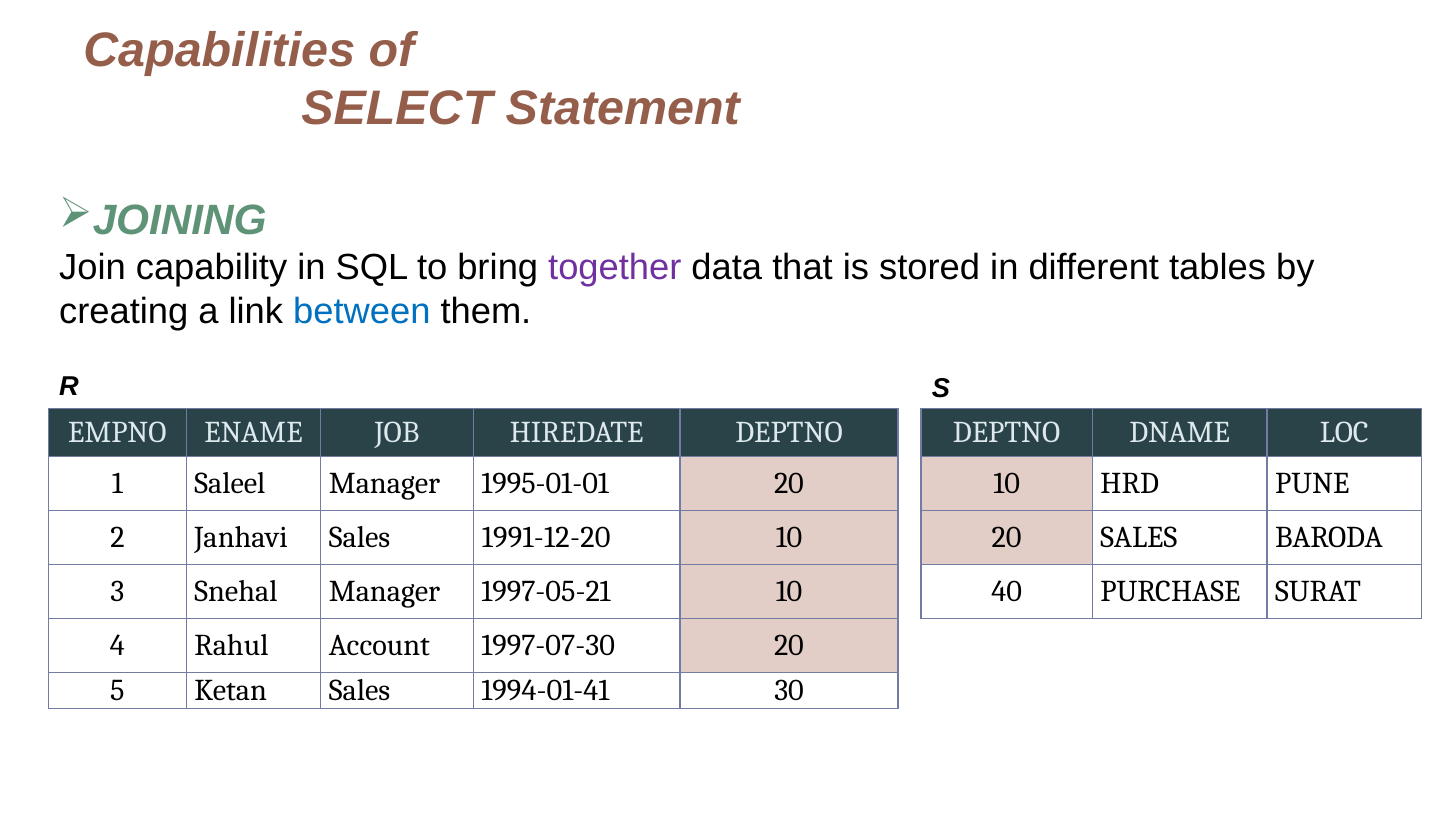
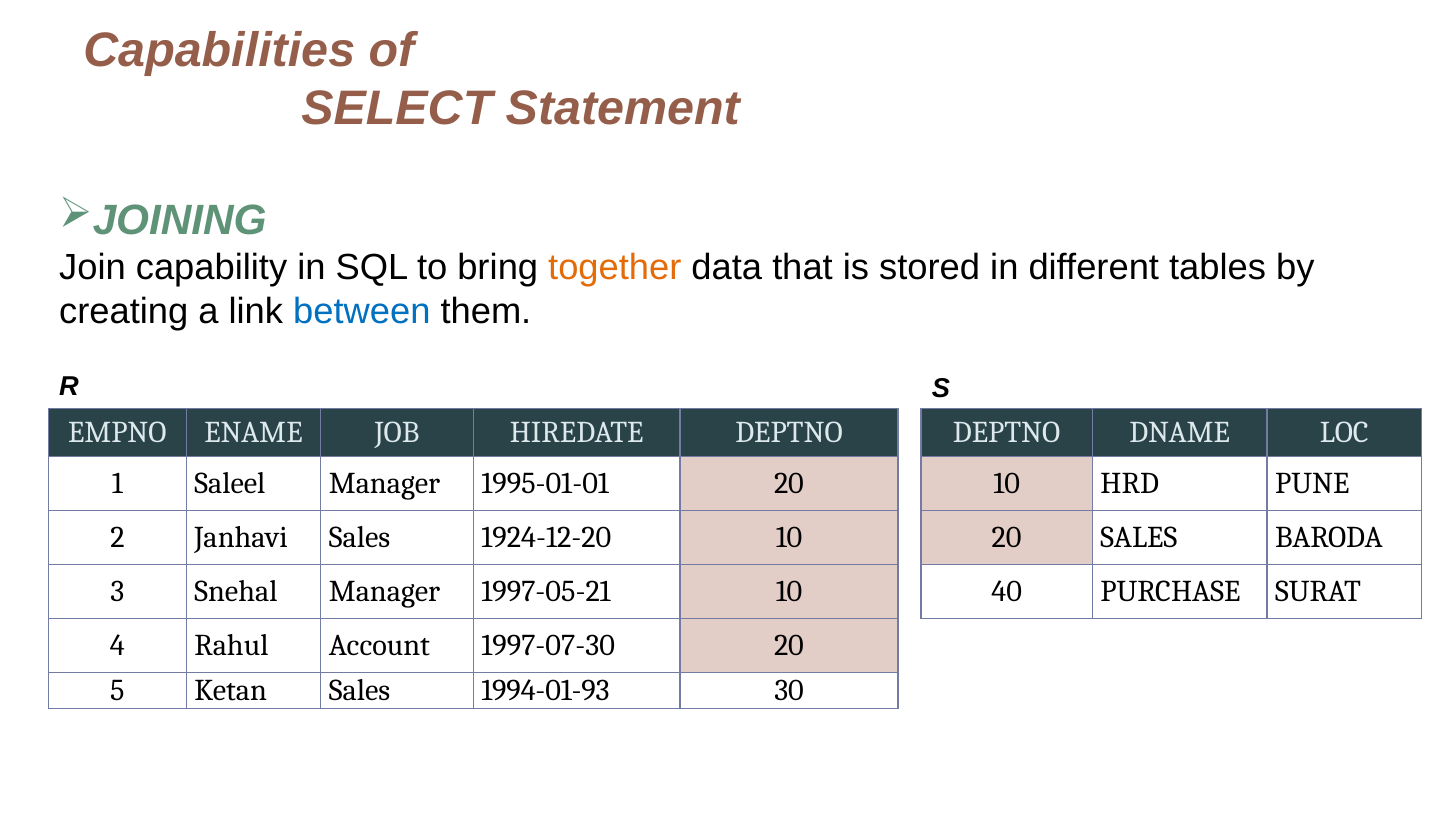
together colour: purple -> orange (615, 268)
1991-12-20: 1991-12-20 -> 1924-12-20 (546, 538)
1994-01-41: 1994-01-41 -> 1994-01-93 (545, 691)
